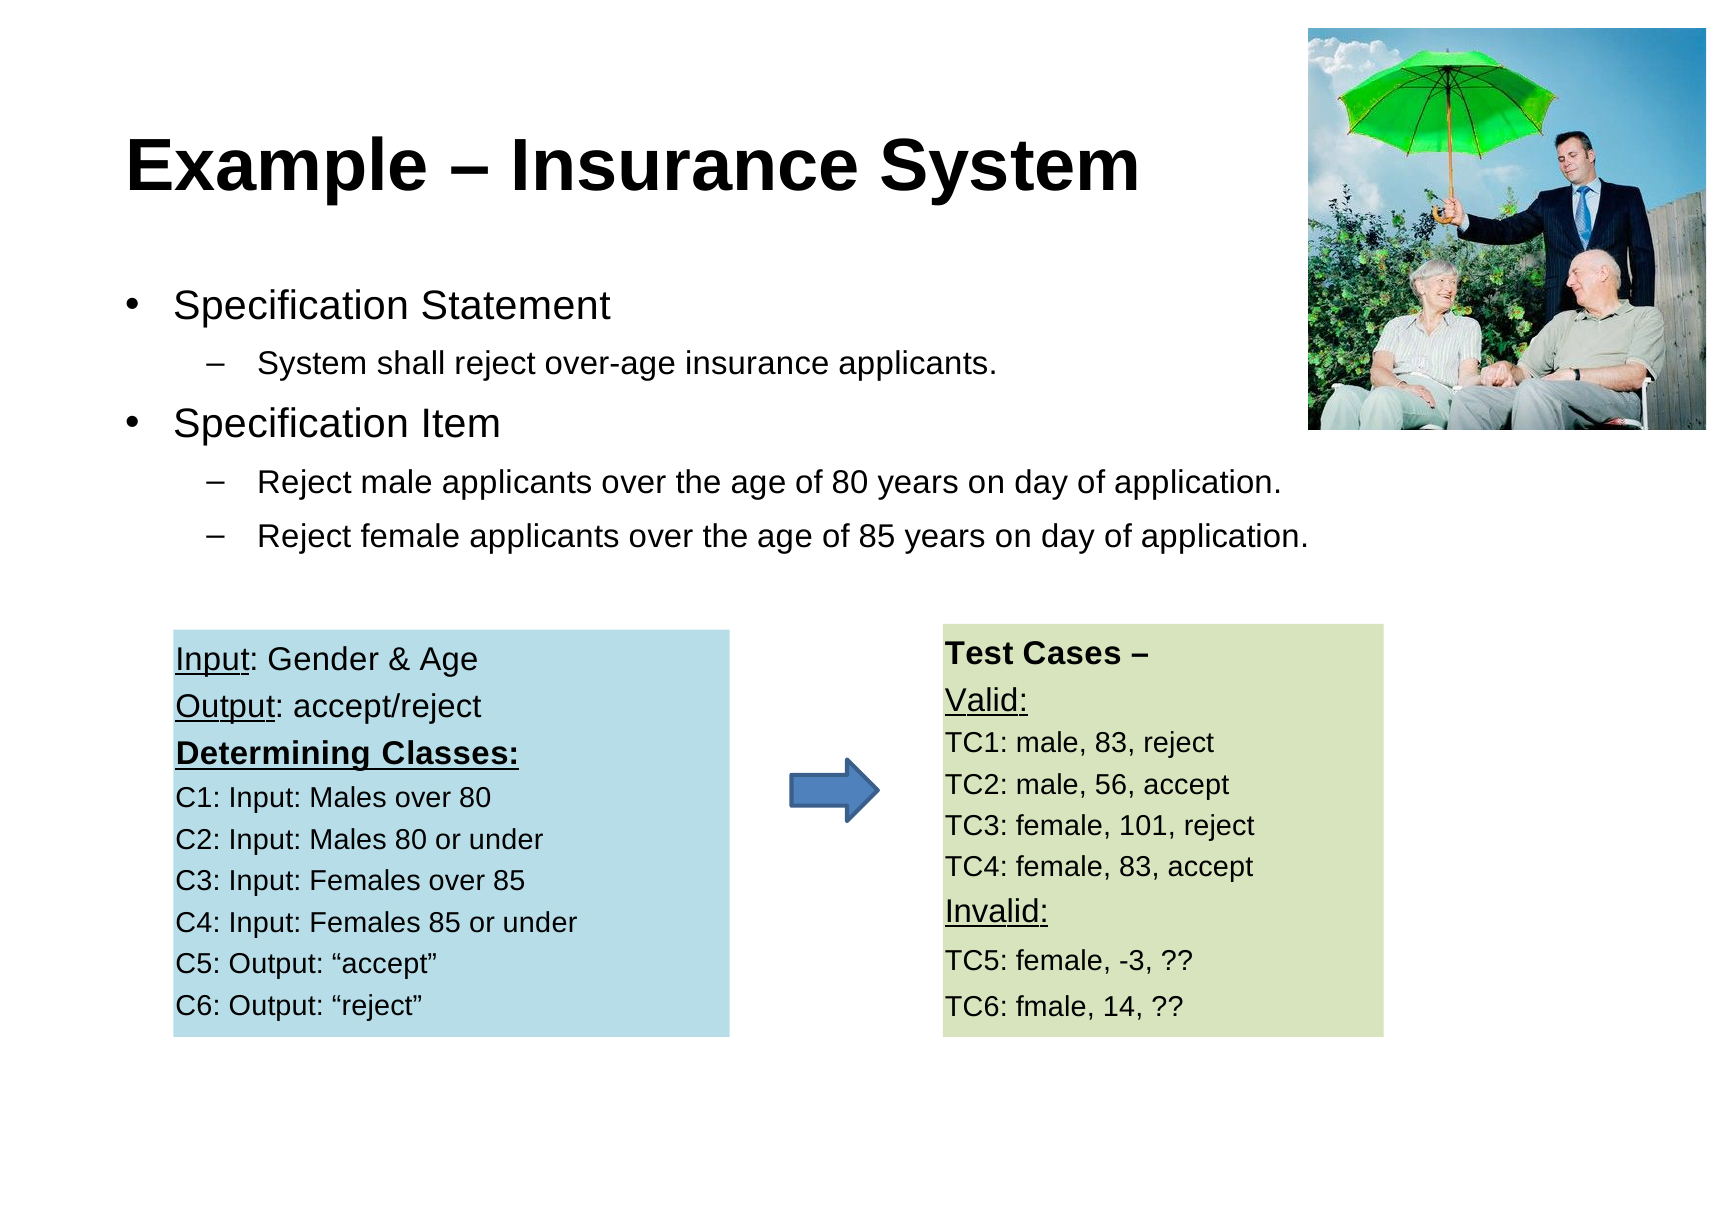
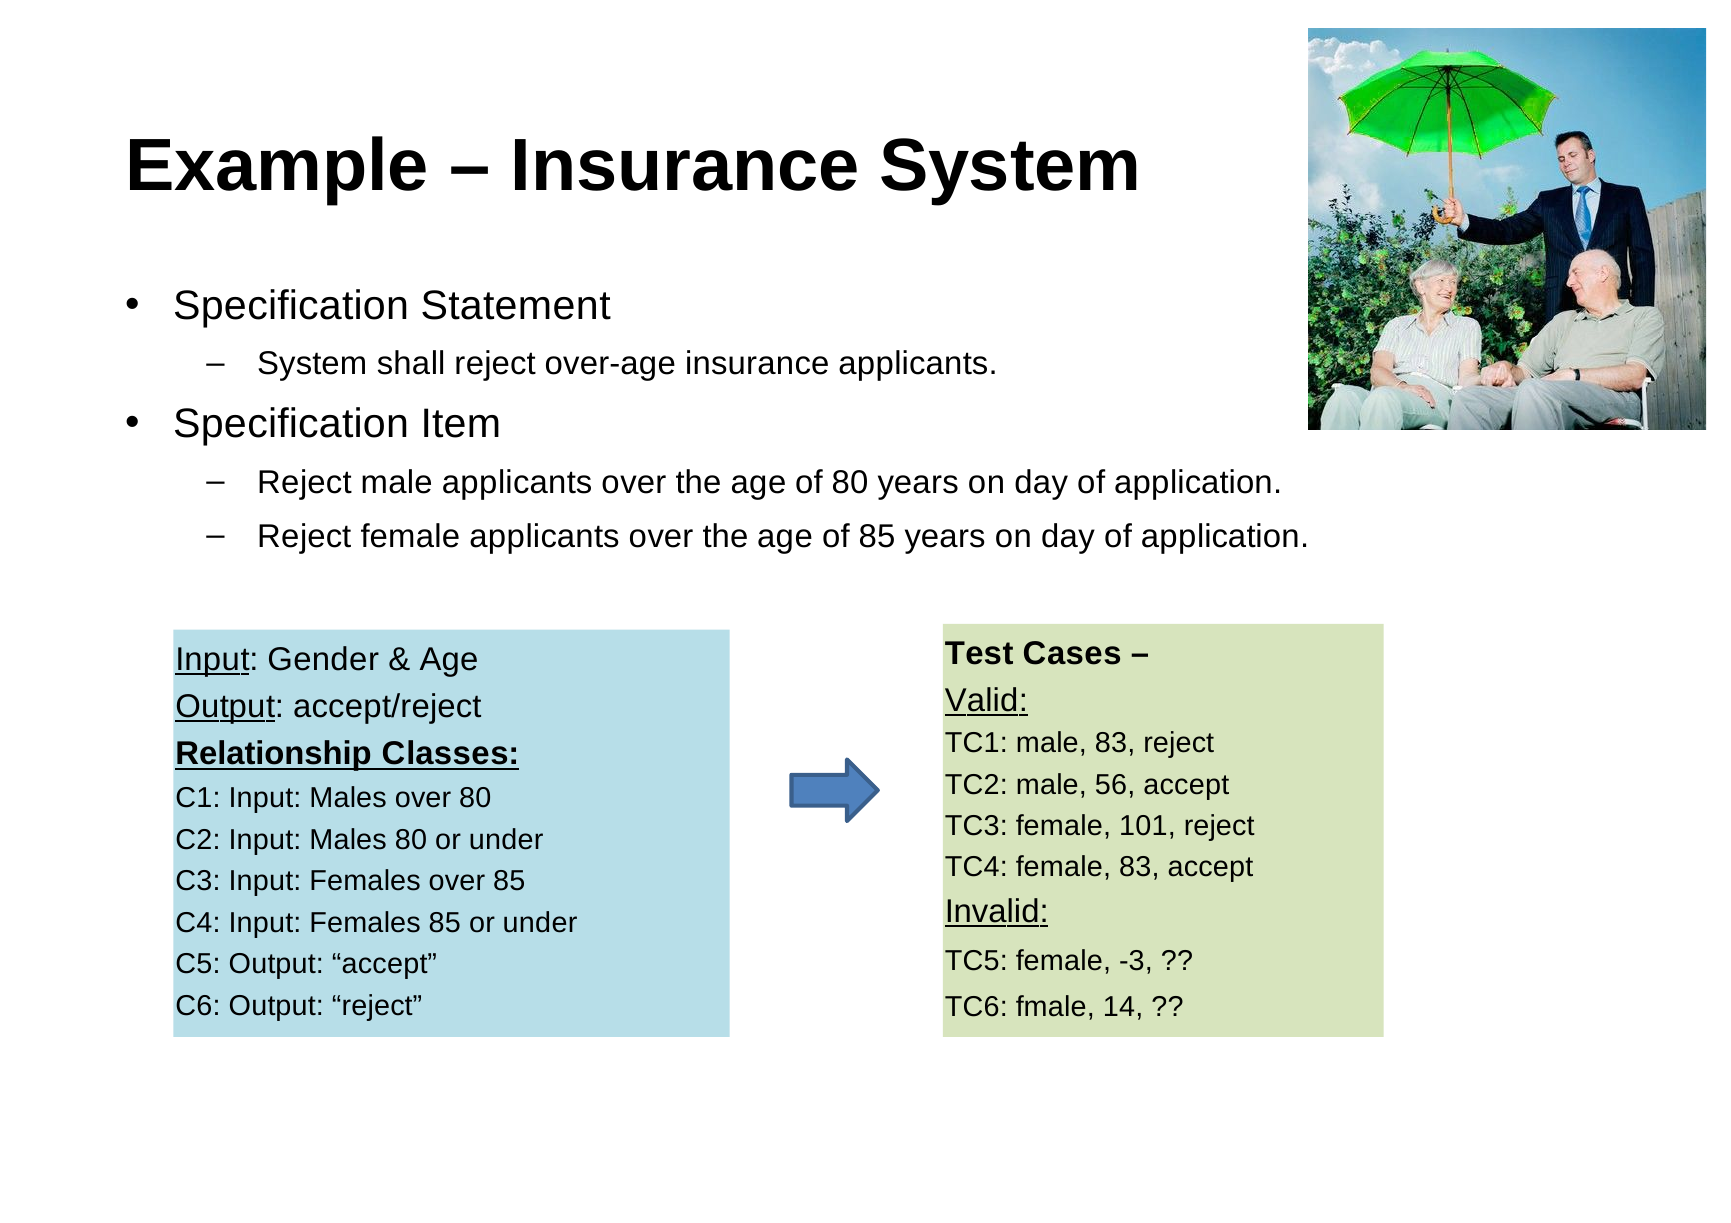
Determining: Determining -> Relationship (274, 754)
